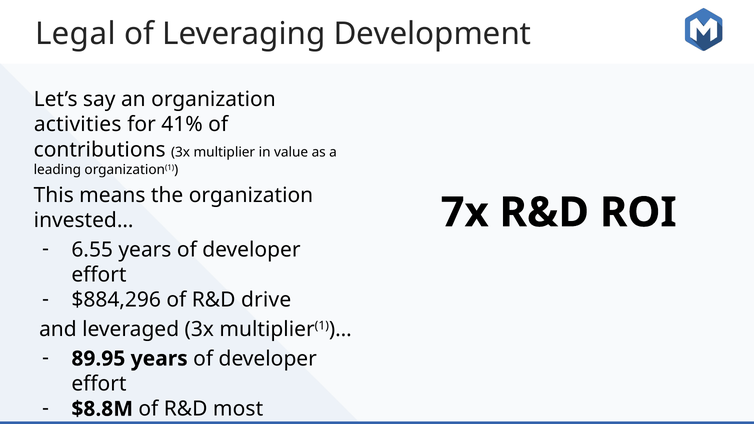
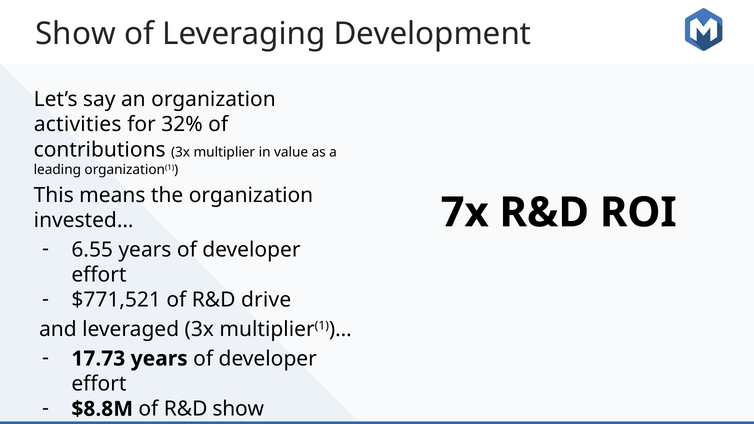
Legal: Legal -> Show (76, 34)
41%: 41% -> 32% (182, 125)
$884,296: $884,296 -> $771,521 (116, 300)
89.95: 89.95 -> 17.73 (98, 359)
R&D most: most -> show (238, 409)
